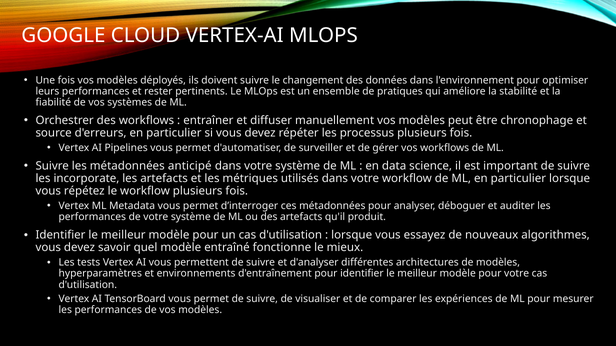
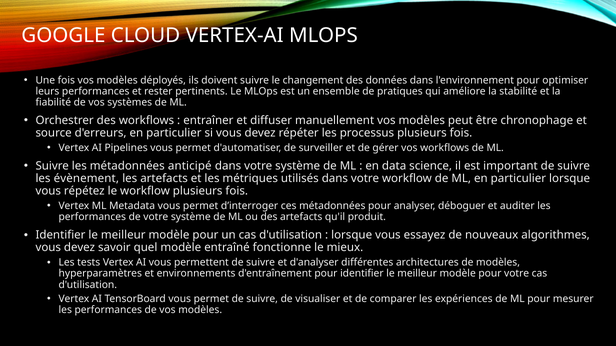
incorporate: incorporate -> évènement (86, 179)
